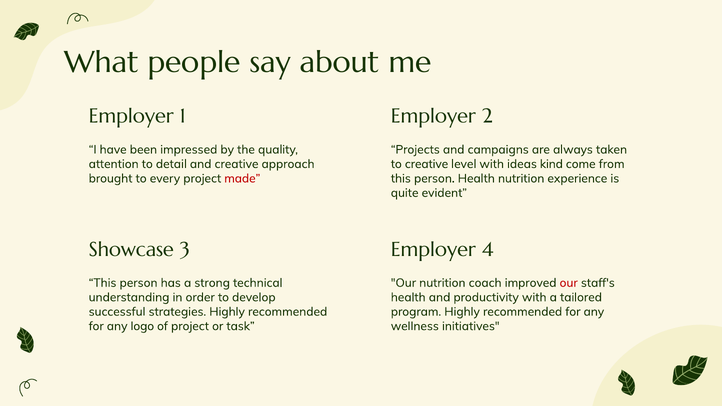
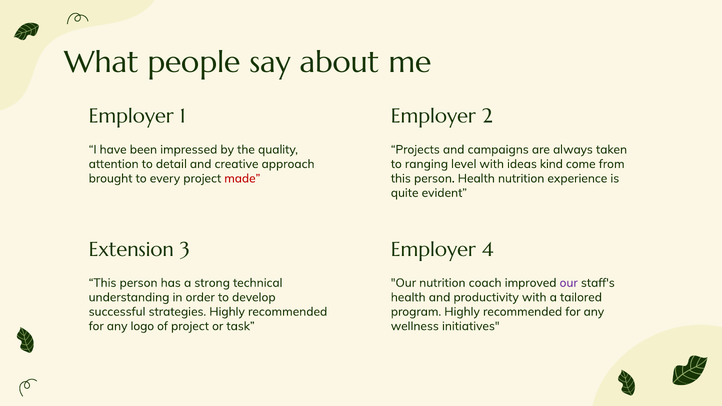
to creative: creative -> ranging (426, 164)
Showcase: Showcase -> Extension (131, 250)
our colour: red -> purple (569, 283)
